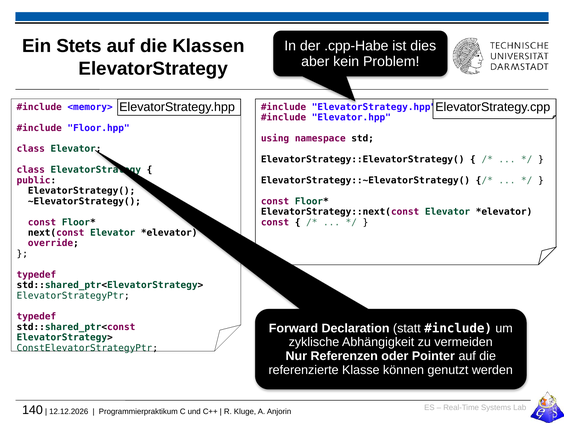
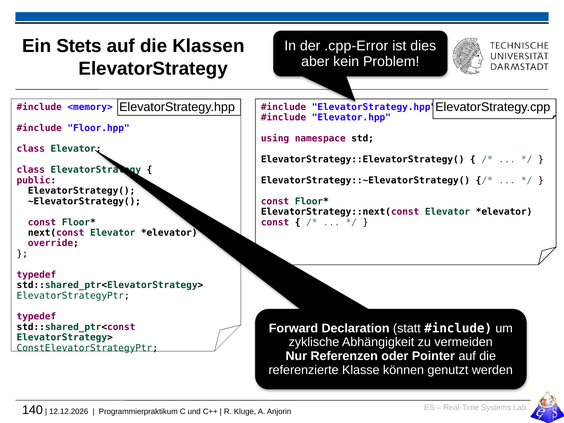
.cpp-Habe: .cpp-Habe -> .cpp-Error (356, 46)
